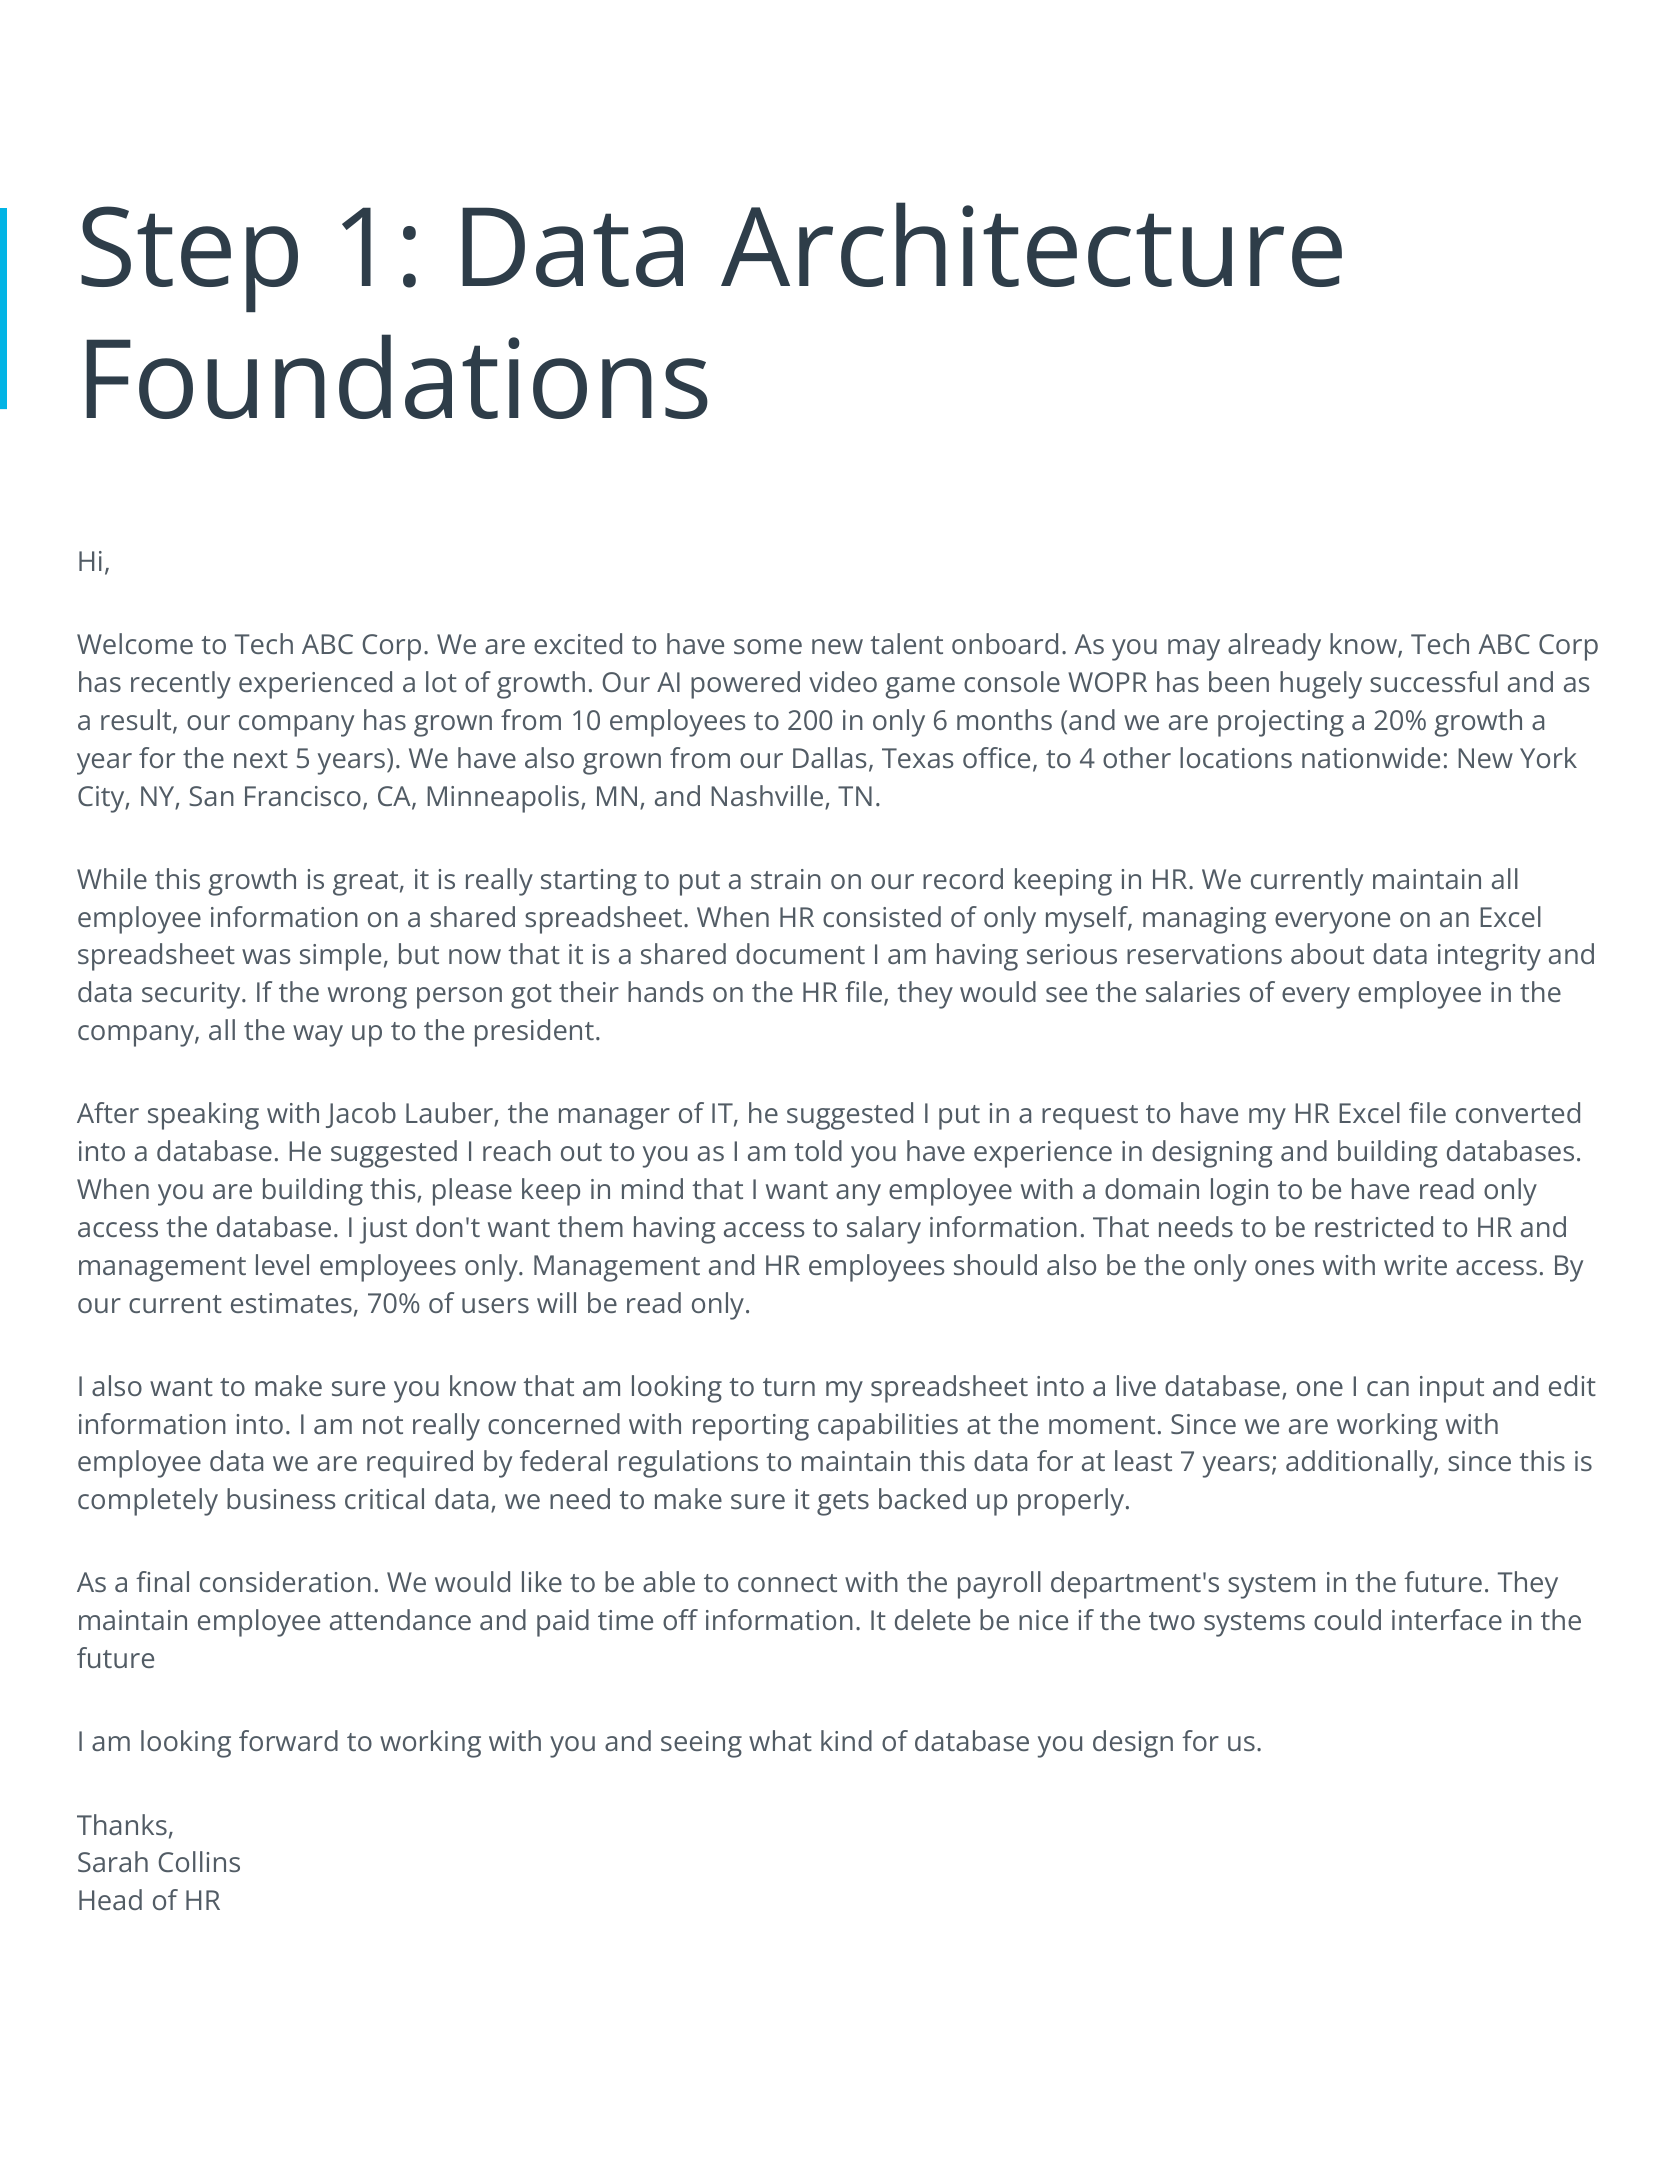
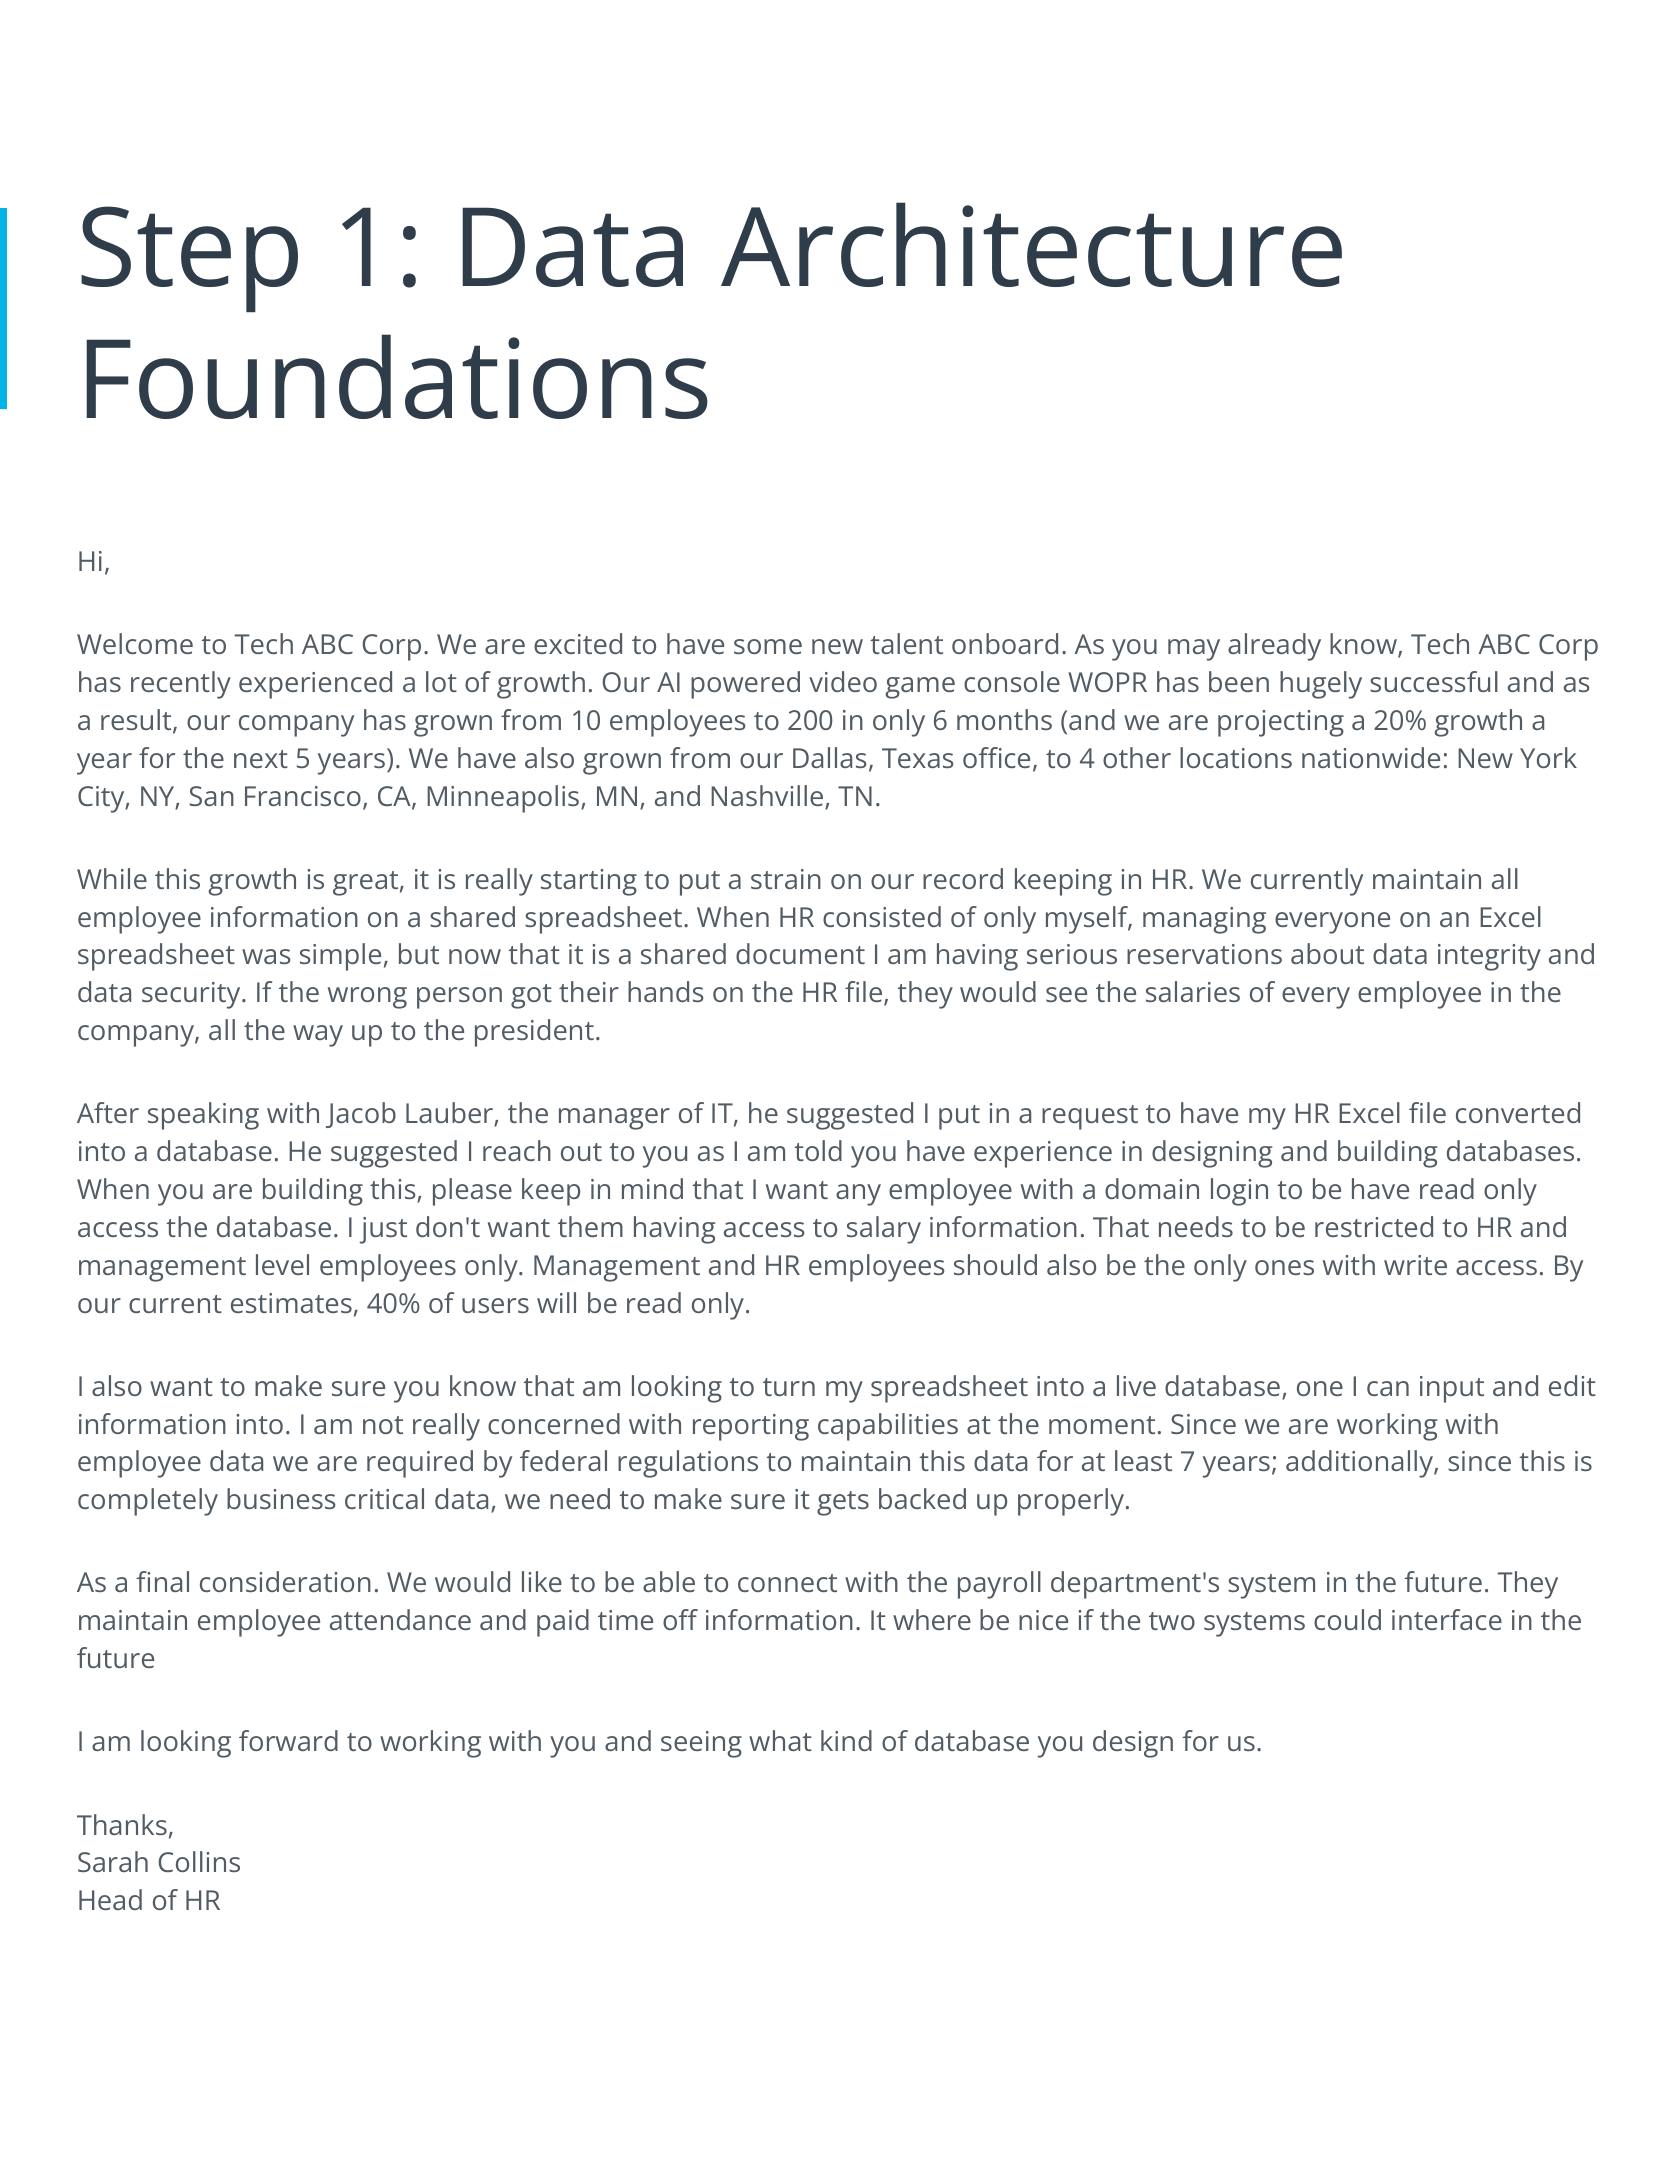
70%: 70% -> 40% (394, 1304)
delete: delete -> where (933, 1622)
